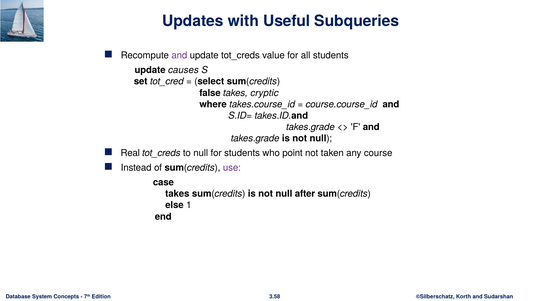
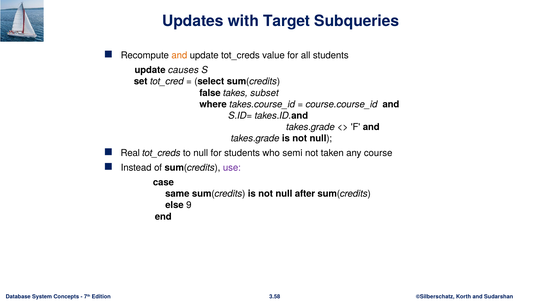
Useful: Useful -> Target (287, 21)
and colour: purple -> orange (179, 55)
cryptic: cryptic -> subset (265, 93)
point: point -> semi (292, 153)
takes: takes -> same (177, 193)
1: 1 -> 9 (189, 205)
